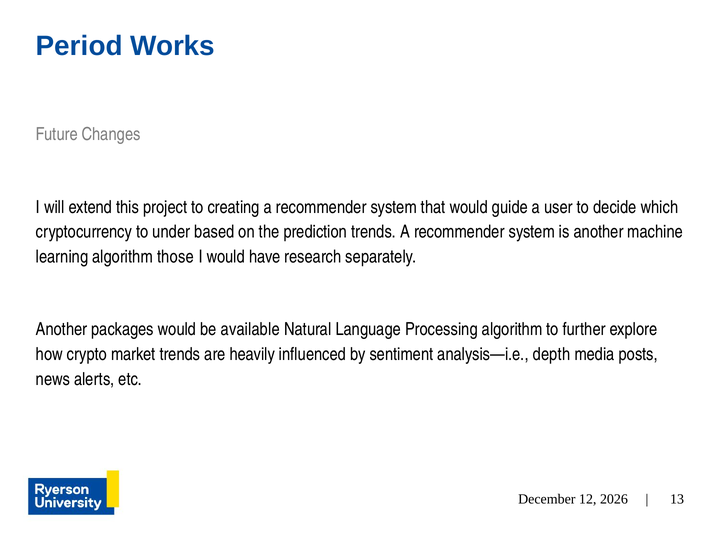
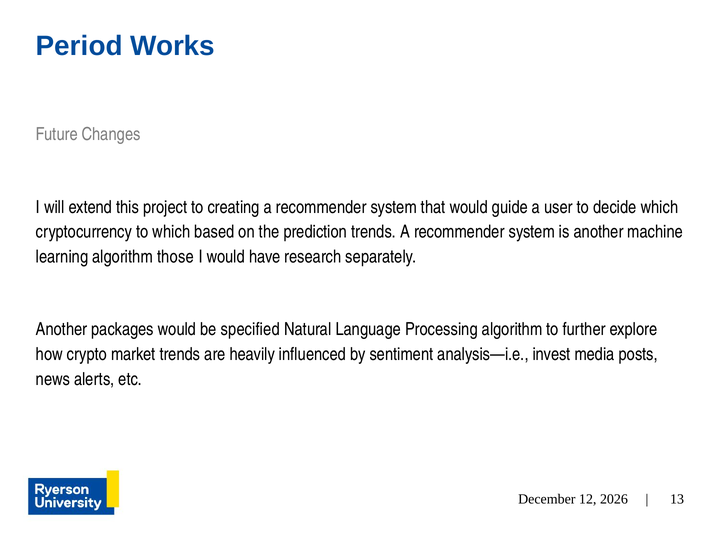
to under: under -> which (171, 232)
available: available -> specified (250, 329)
depth: depth -> invest (552, 354)
